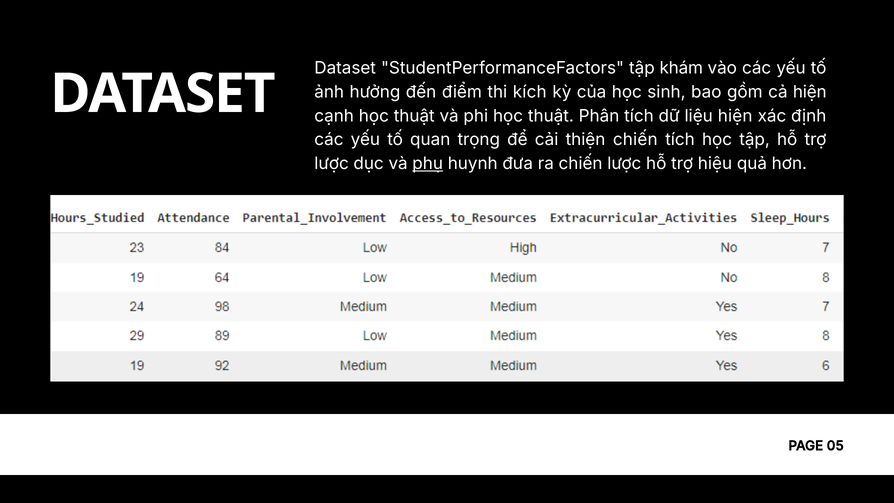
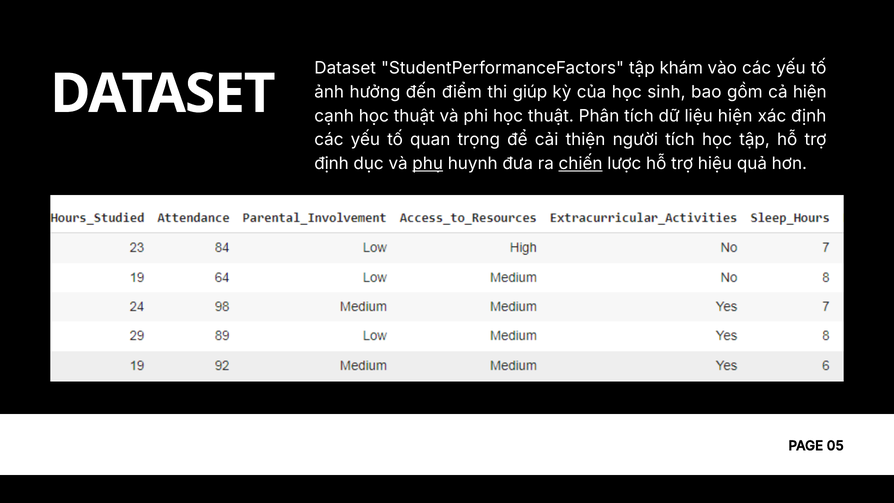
kích: kích -> giúp (530, 92)
thiện chiến: chiến -> người (635, 140)
lược: lược -> định (332, 164)
chiến underline: none -> present (581, 164)
